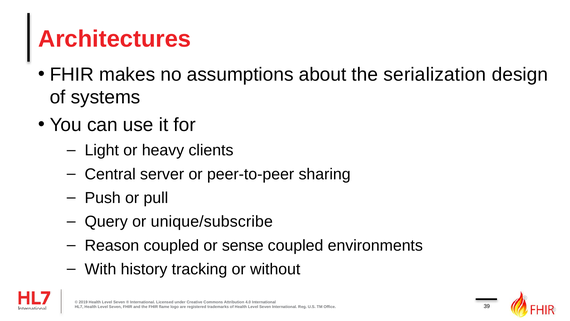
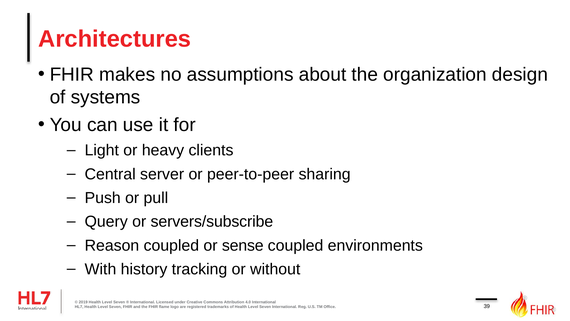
serialization: serialization -> organization (435, 74)
unique/subscribe: unique/subscribe -> servers/subscribe (212, 221)
